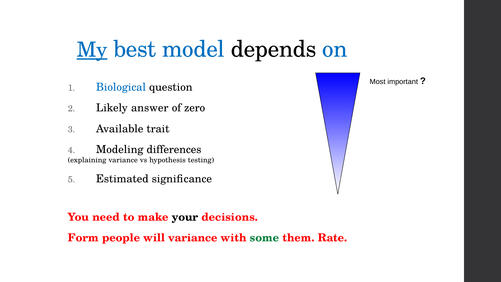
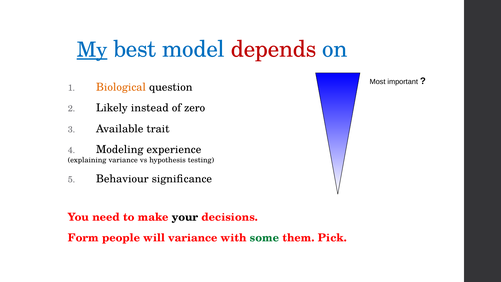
depends colour: black -> red (274, 49)
Biological colour: blue -> orange (121, 87)
answer: answer -> instead (150, 108)
differences: differences -> experience (174, 150)
Estimated: Estimated -> Behaviour (122, 179)
Rate: Rate -> Pick (332, 238)
